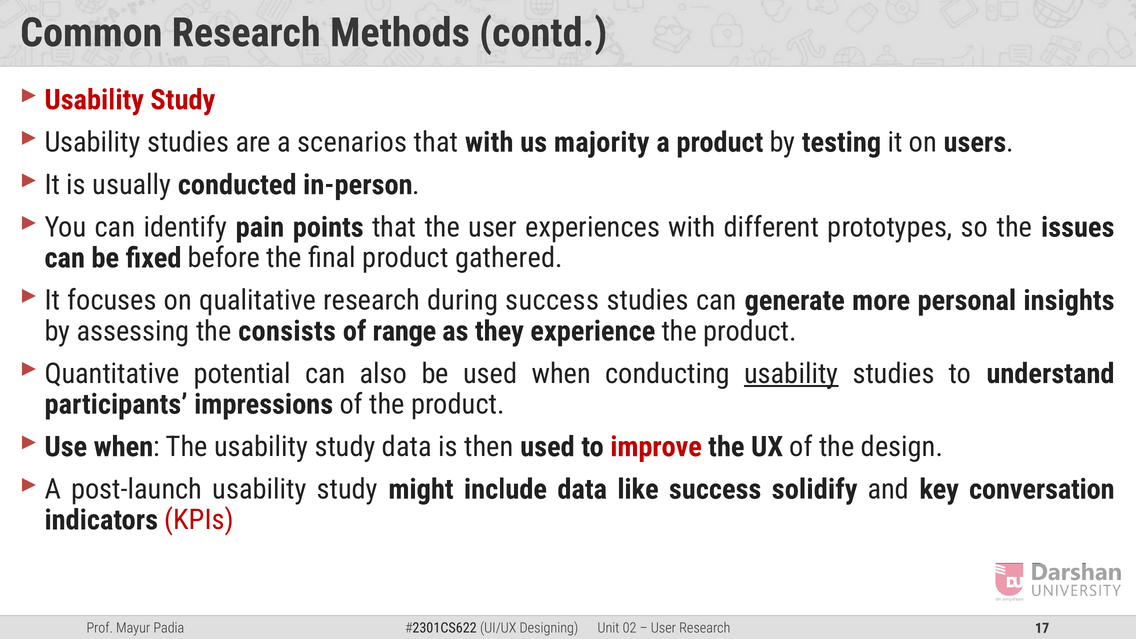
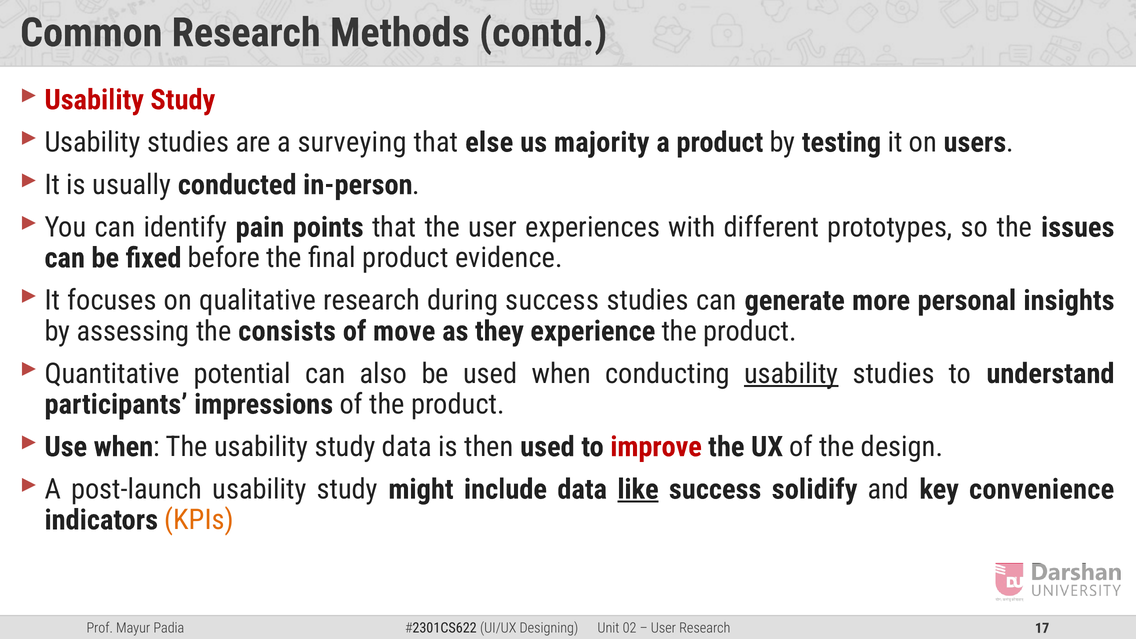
scenarios: scenarios -> surveying (352, 142)
that with: with -> else (489, 142)
gathered: gathered -> evidence (509, 258)
range: range -> move (404, 331)
like underline: none -> present (638, 489)
conversation: conversation -> convenience (1042, 489)
KPIs colour: red -> orange (199, 520)
